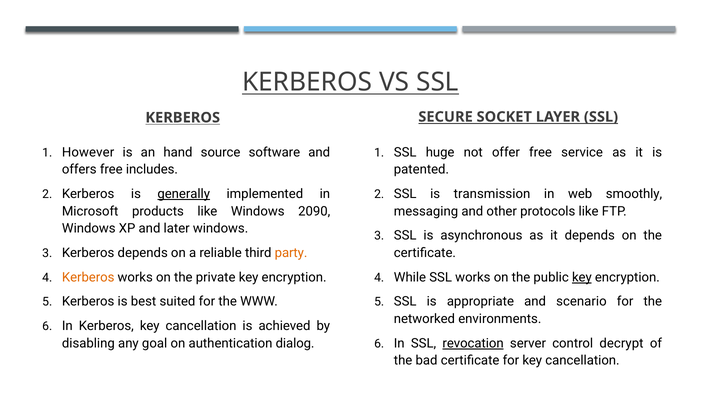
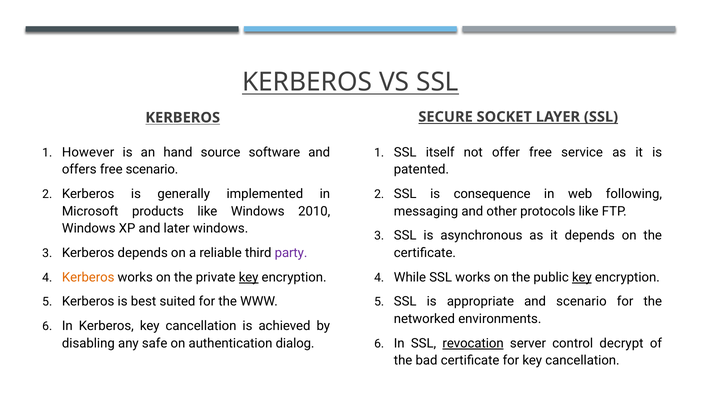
huge: huge -> itself (440, 152)
free includes: includes -> scenario (152, 170)
generally underline: present -> none (184, 194)
transmission: transmission -> consequence (492, 194)
smoothly: smoothly -> following (634, 194)
2090: 2090 -> 2010 (314, 211)
party colour: orange -> purple (291, 253)
key underline: none -> present (249, 277)
goal: goal -> safe (155, 344)
